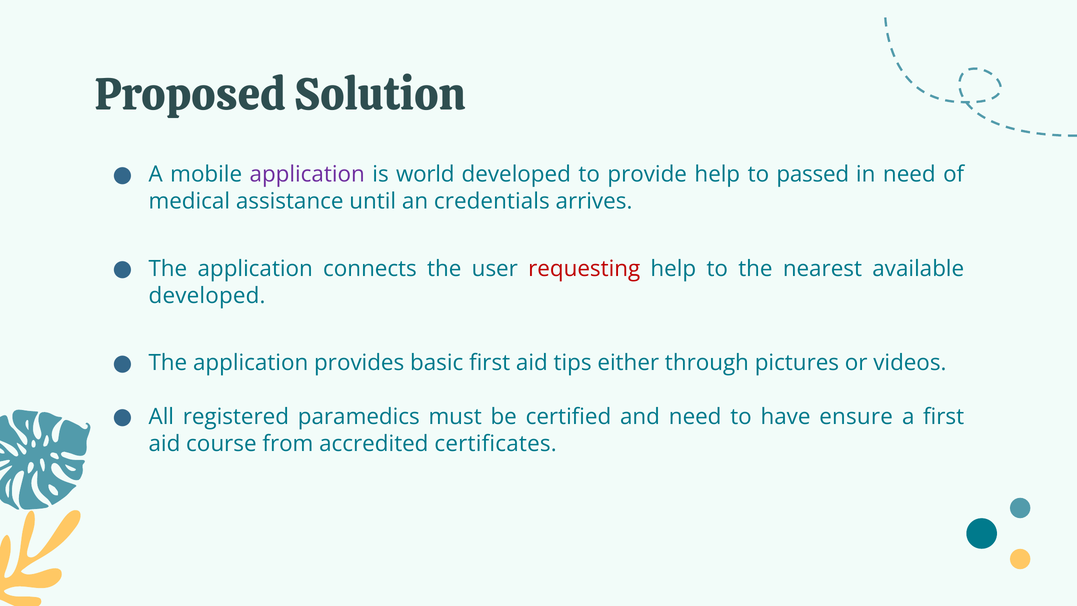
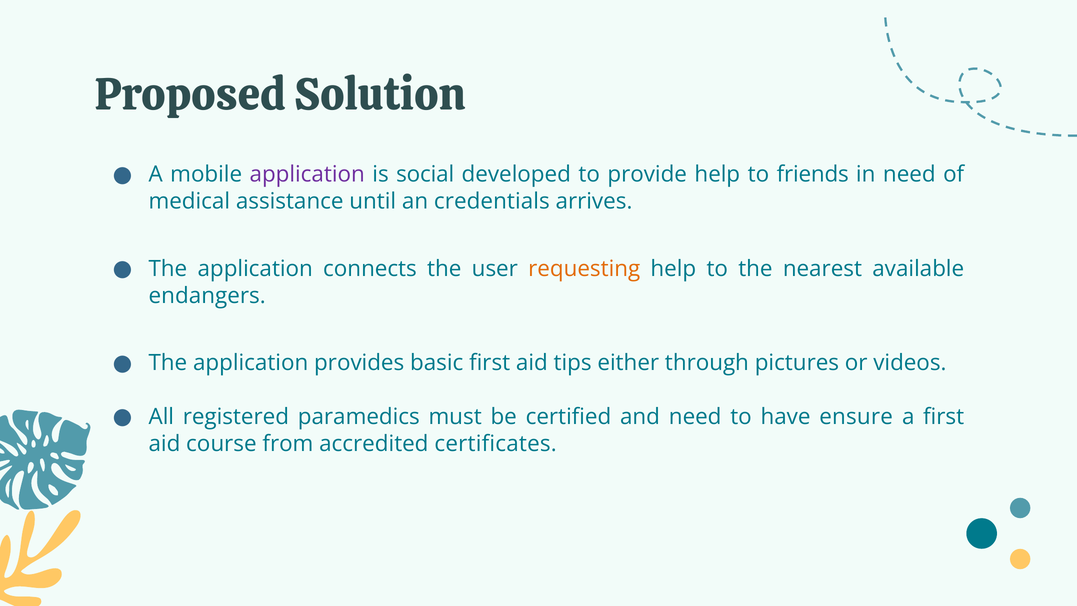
world: world -> social (425, 174)
passed: passed -> friends (813, 174)
requesting colour: red -> orange (584, 269)
developed: developed -> endangers (207, 296)
